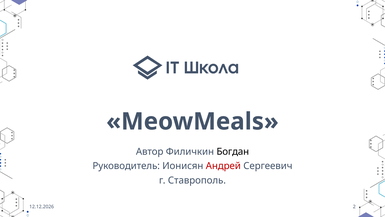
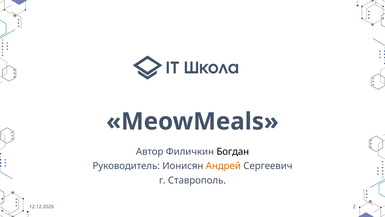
Андрей colour: red -> orange (223, 166)
